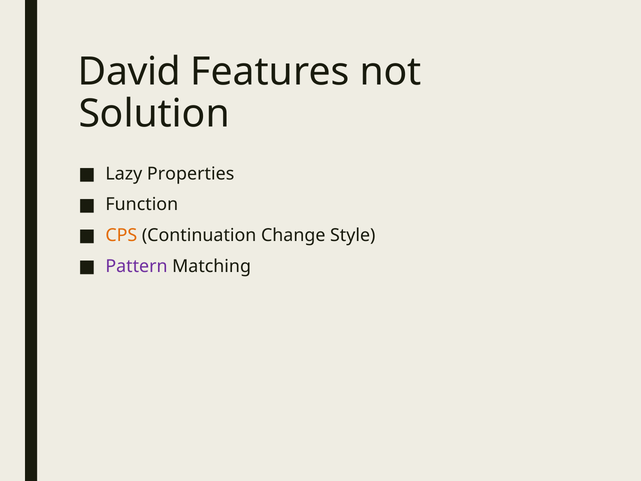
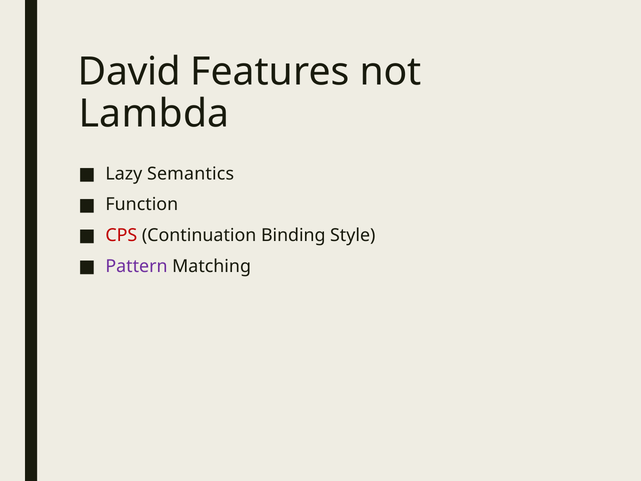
Solution: Solution -> Lambda (154, 114)
Properties: Properties -> Semantics (191, 174)
CPS colour: orange -> red (121, 235)
Change: Change -> Binding (293, 235)
